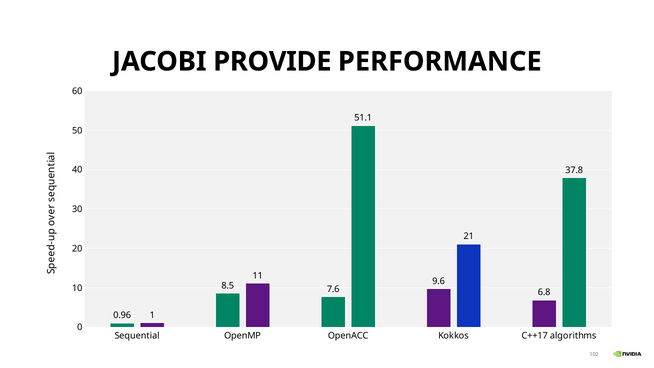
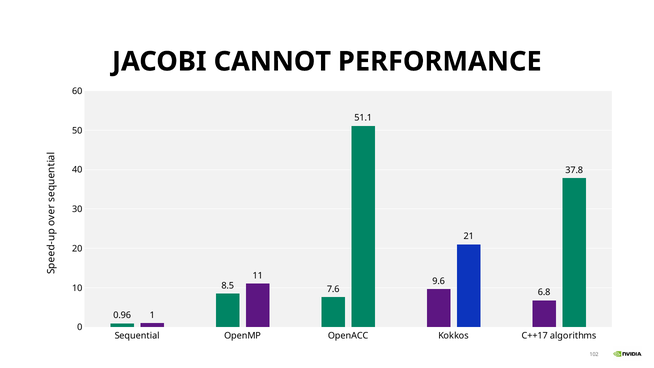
PROVIDE: PROVIDE -> CANNOT (272, 62)
